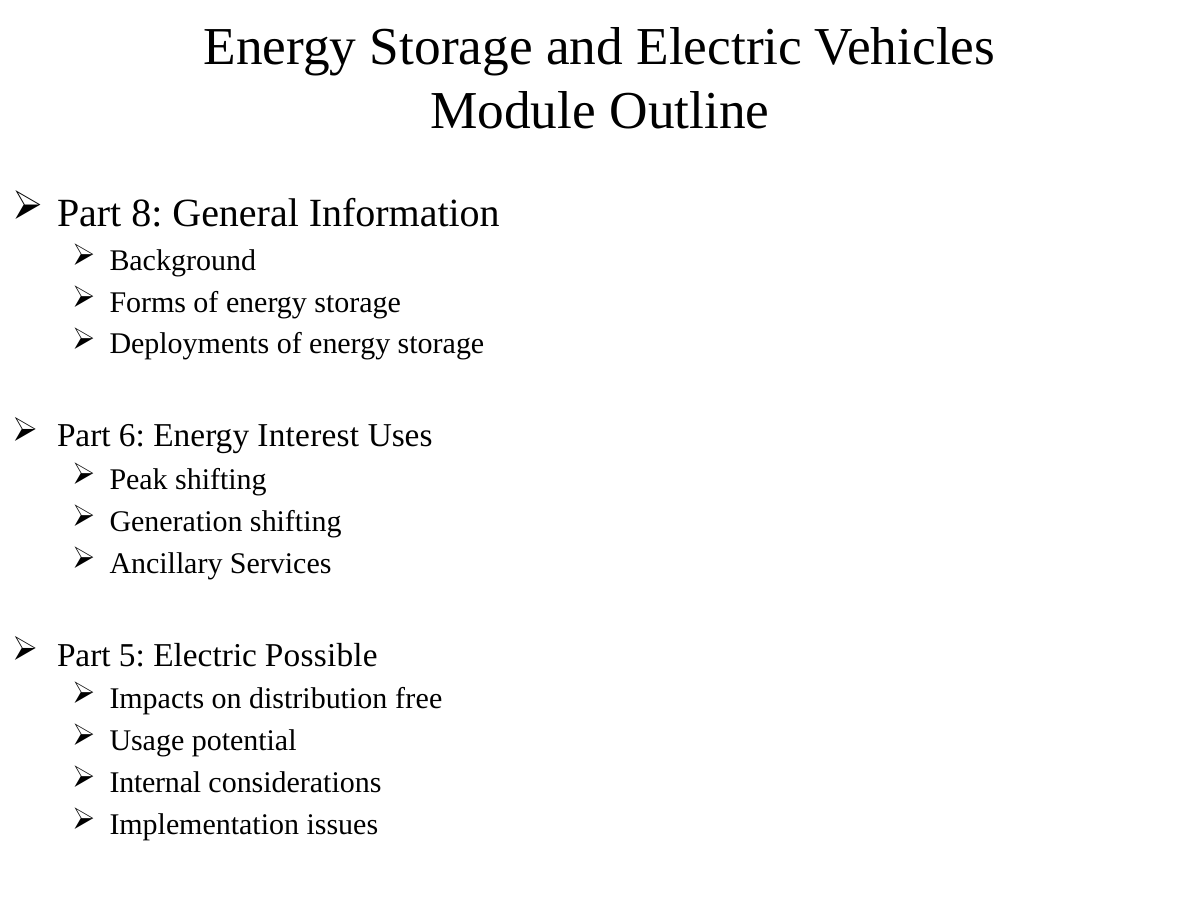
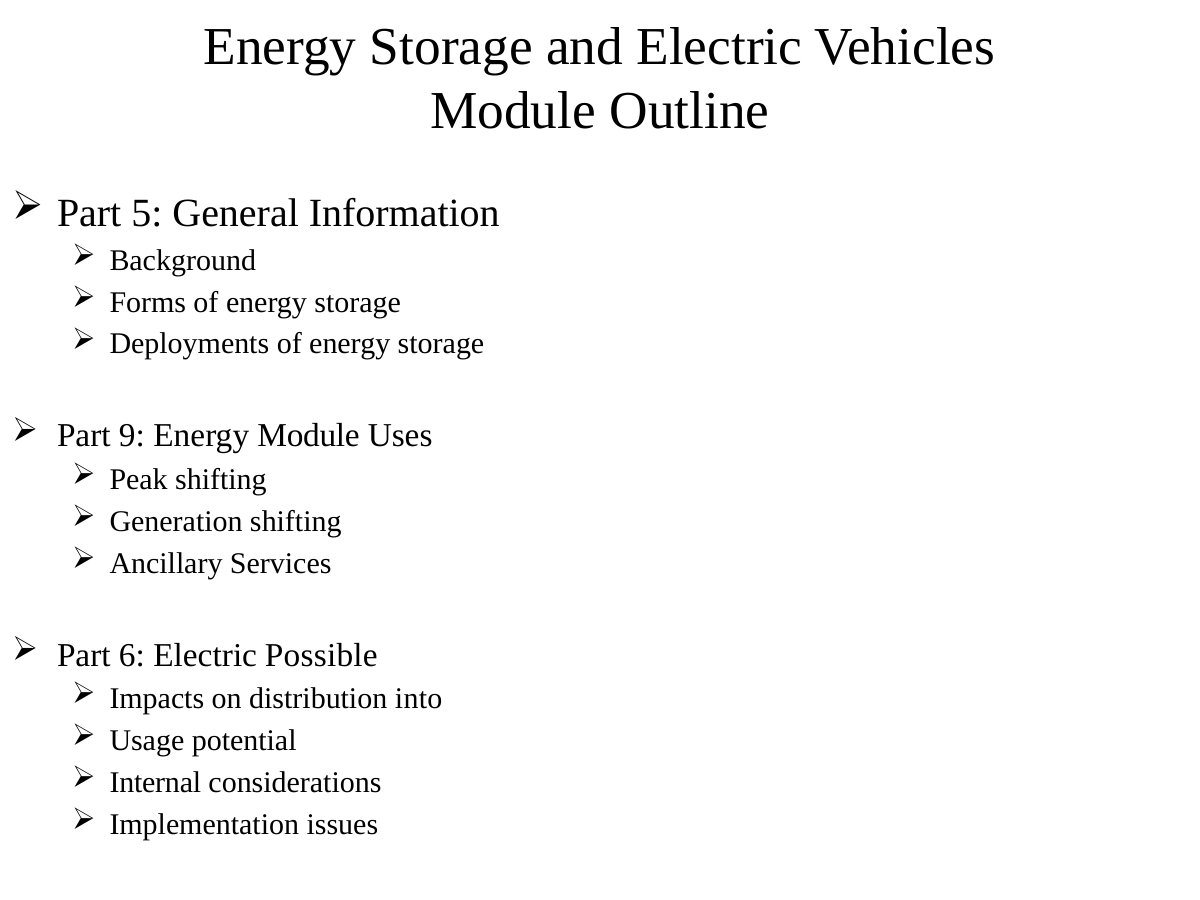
8: 8 -> 5 (147, 213)
6: 6 -> 9 (132, 436)
Energy Interest: Interest -> Module (309, 436)
5: 5 -> 6 (132, 655)
free: free -> into (419, 699)
